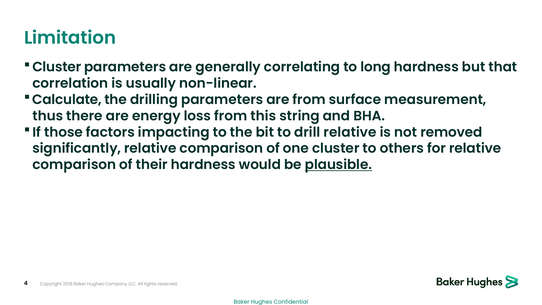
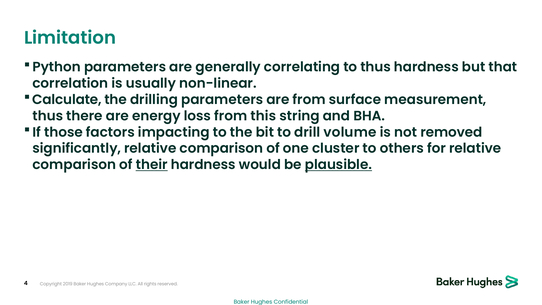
Cluster: Cluster -> Python (57, 67)
to long: long -> thus (376, 67)
drill relative: relative -> volume (350, 132)
their underline: none -> present (152, 165)
